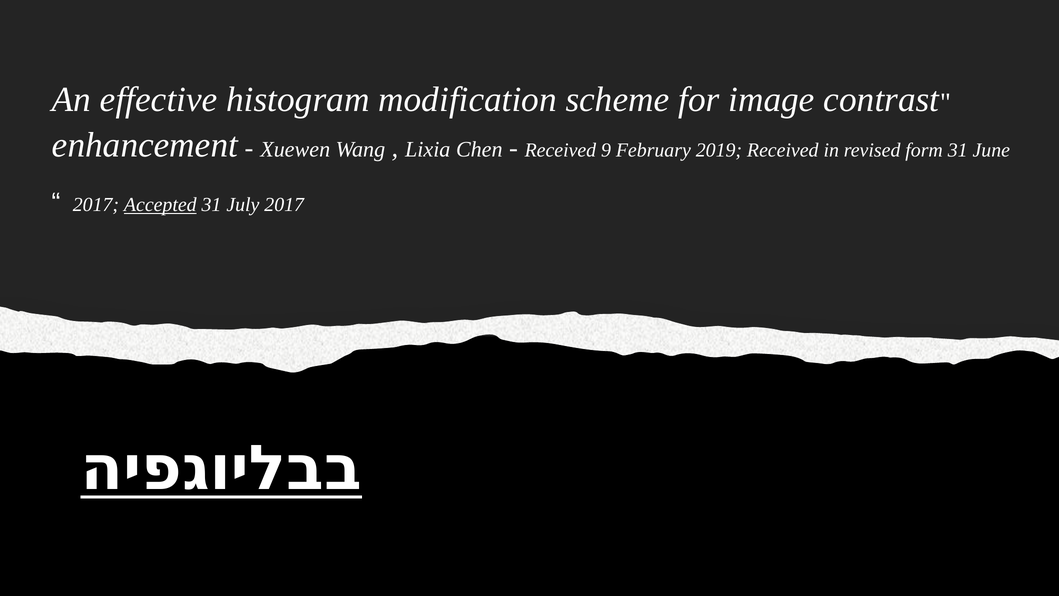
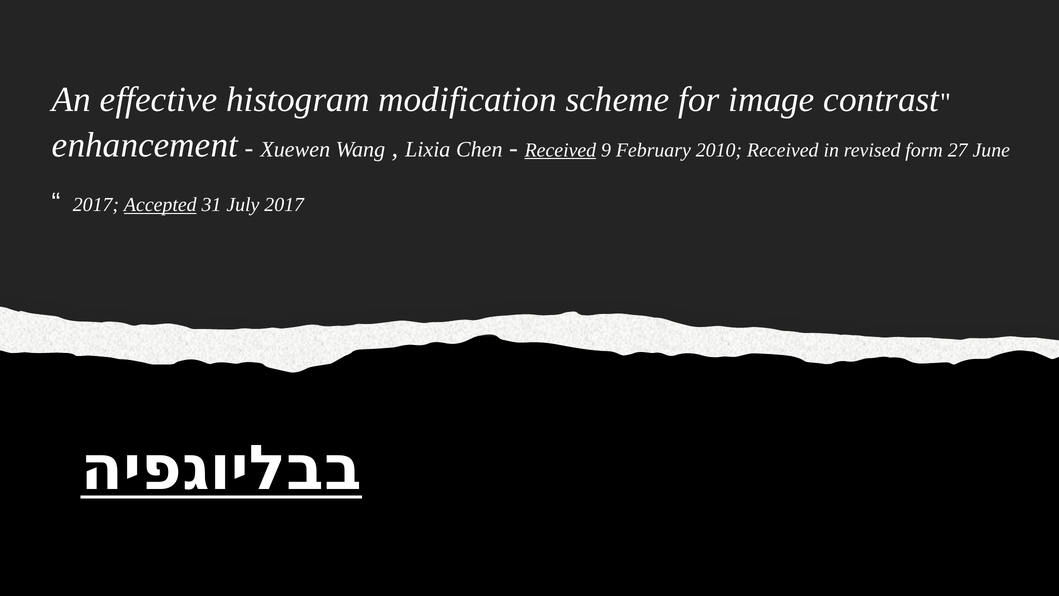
Received underline: none -> present (560, 150)
2019: 2019 -> 2010 (719, 150)
form 31: 31 -> 27 (958, 150)
